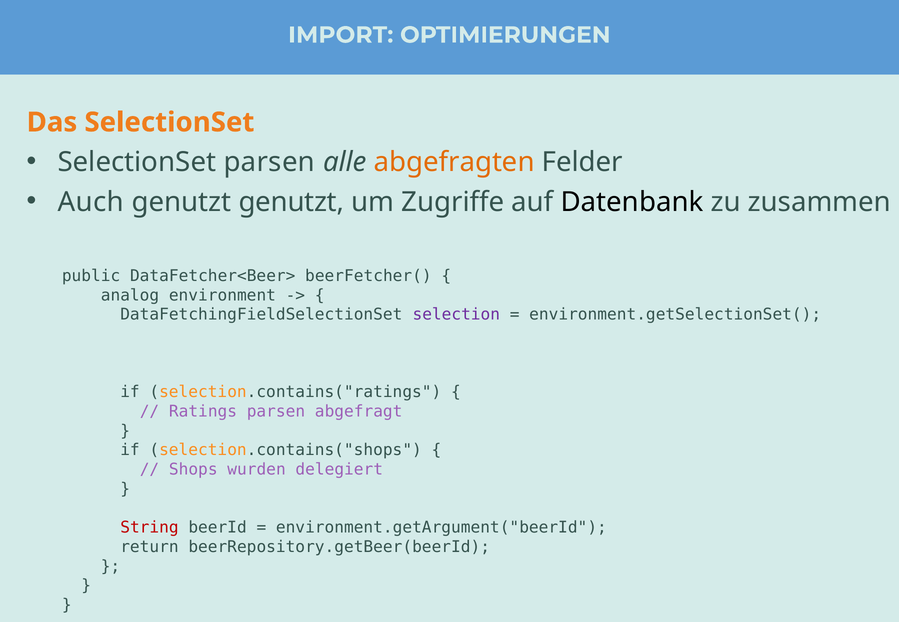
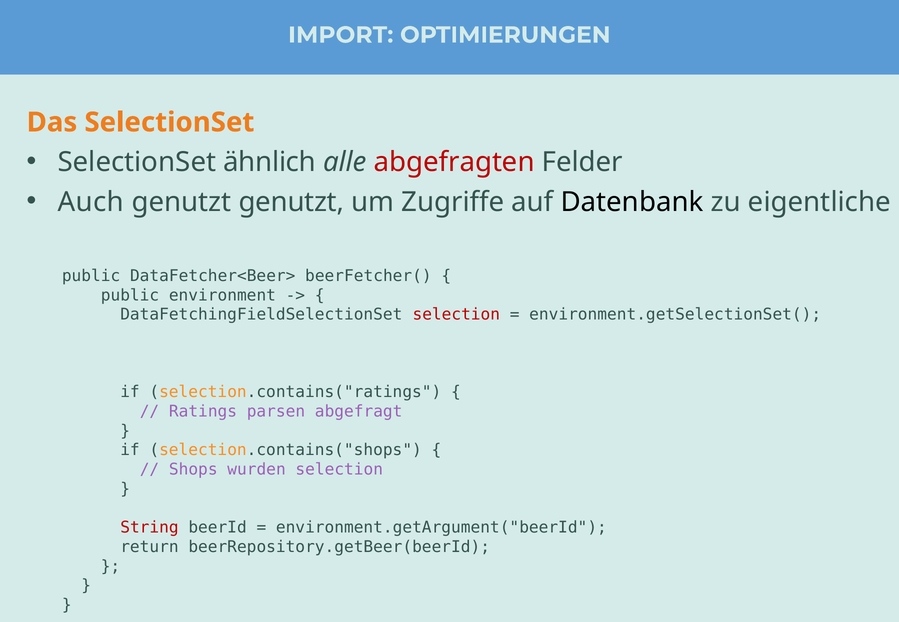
SelectionSet parsen: parsen -> ähnlich (270, 162)
abgefragten colour: orange -> red (454, 162)
zusammen: zusammen -> eigentliche (819, 202)
analog: analog -> public (130, 295)
selection colour: purple -> red (456, 315)
wurden delegiert: delegiert -> selection (339, 470)
